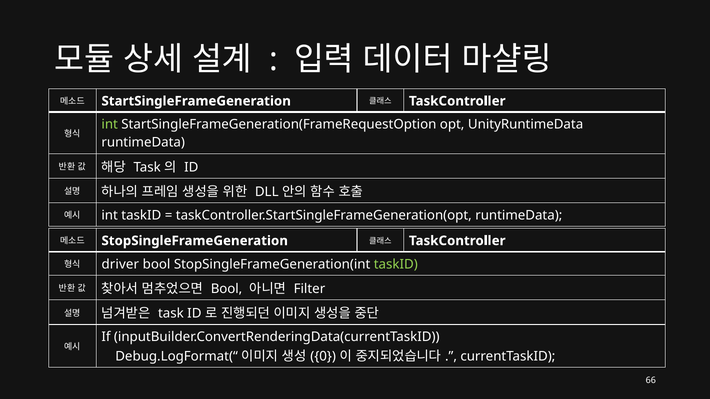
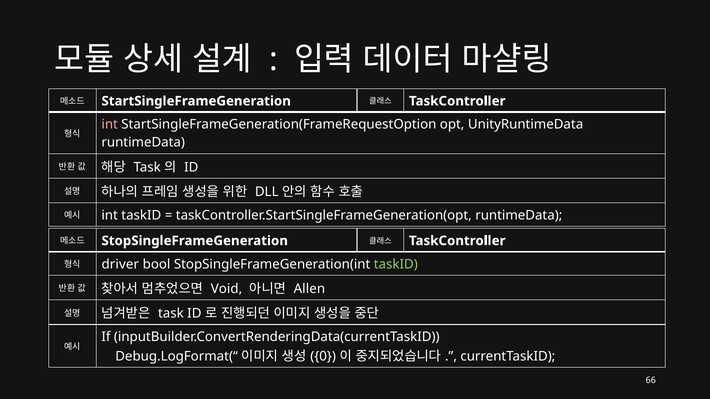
int colour: light green -> pink (110, 125)
Bool: Bool -> Void (226, 289)
Filter: Filter -> Allen (309, 289)
